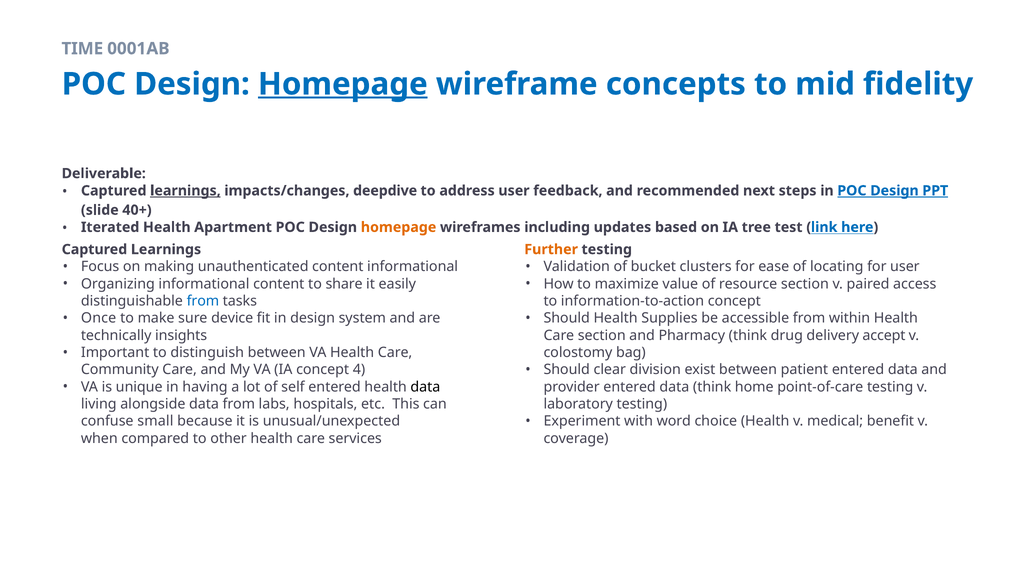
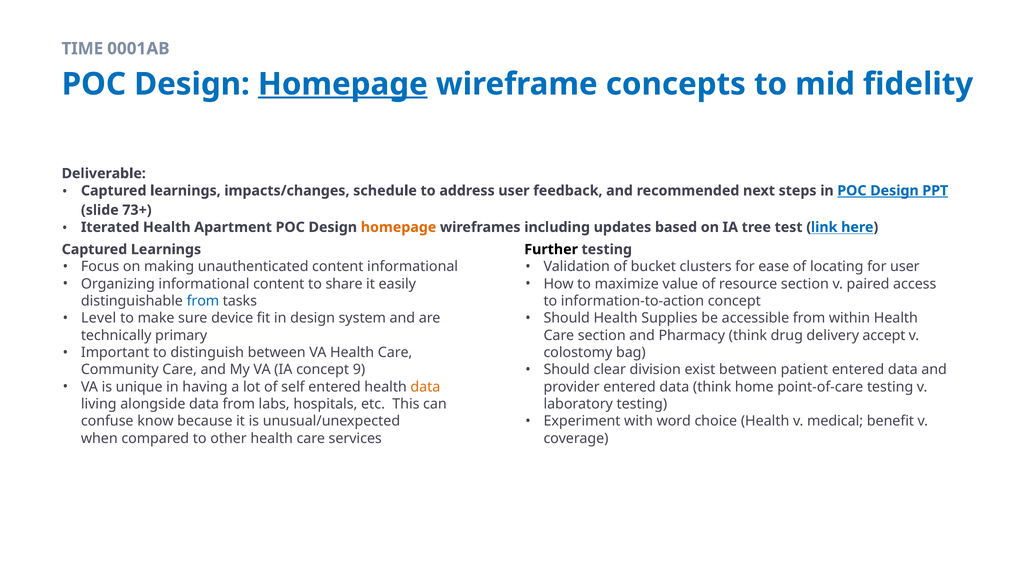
learnings underline: present -> none (185, 190)
deepdive: deepdive -> schedule (385, 190)
40+: 40+ -> 73+ (137, 210)
Further colour: orange -> black (551, 249)
Once: Once -> Level (99, 318)
insights: insights -> primary (181, 335)
4: 4 -> 9 (359, 369)
data colour: black -> orange (425, 386)
small: small -> know (155, 421)
